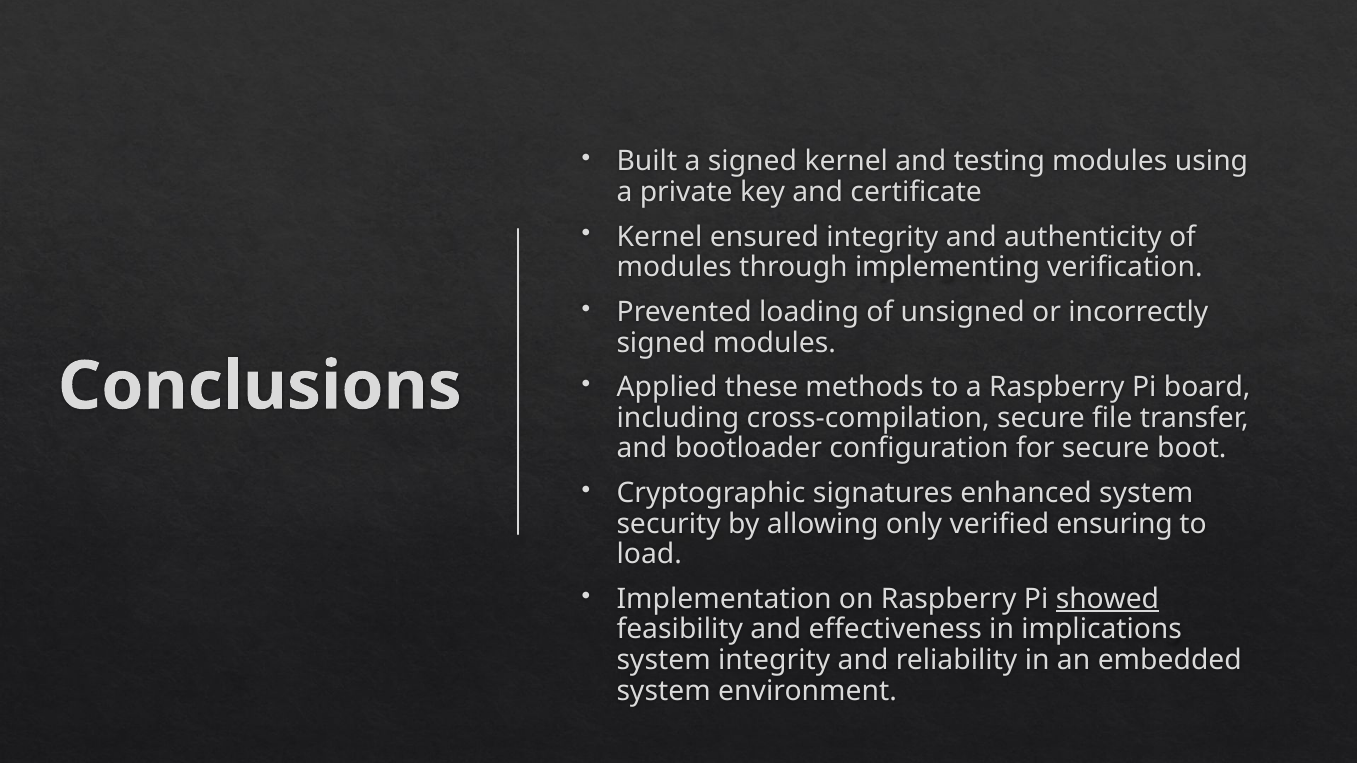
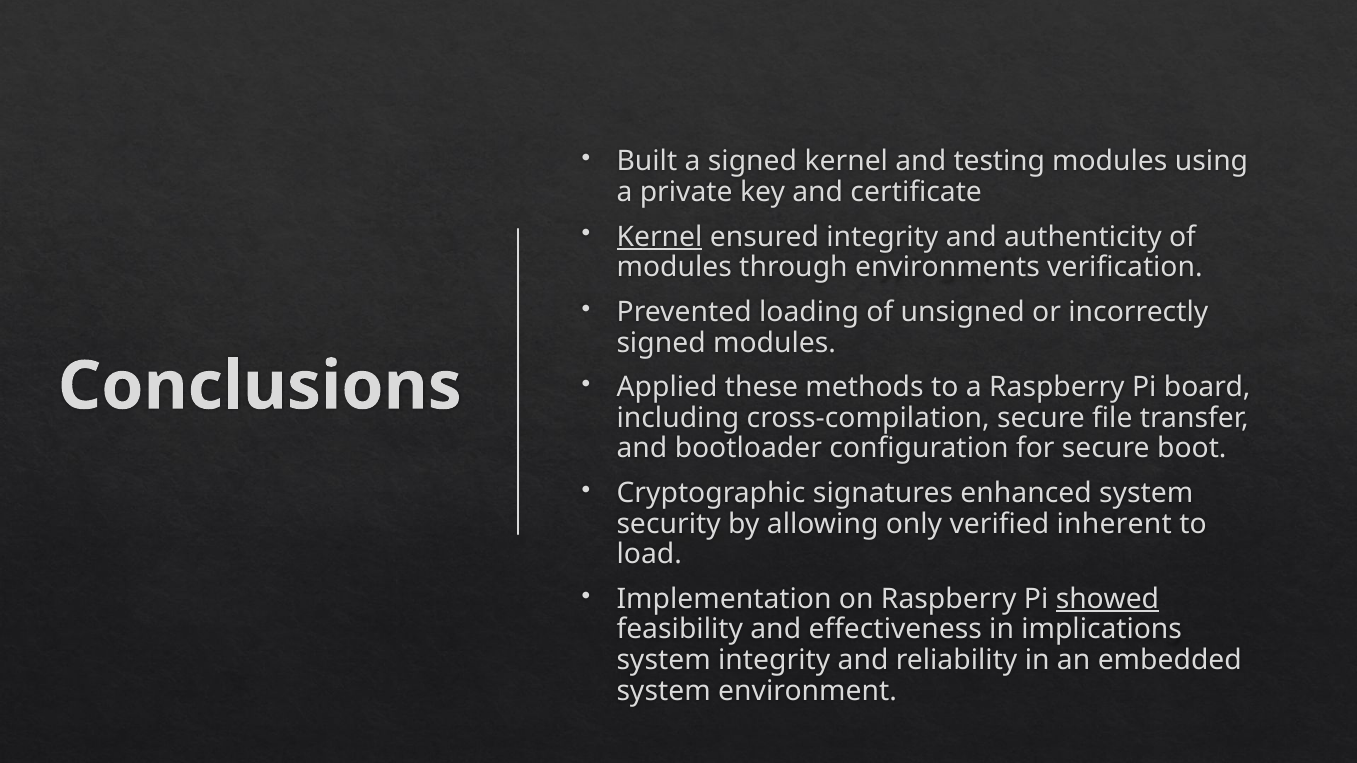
Kernel underline: none -> present (660, 237)
implementing: implementing -> environments (947, 268)
ensuring: ensuring -> inherent (1114, 524)
